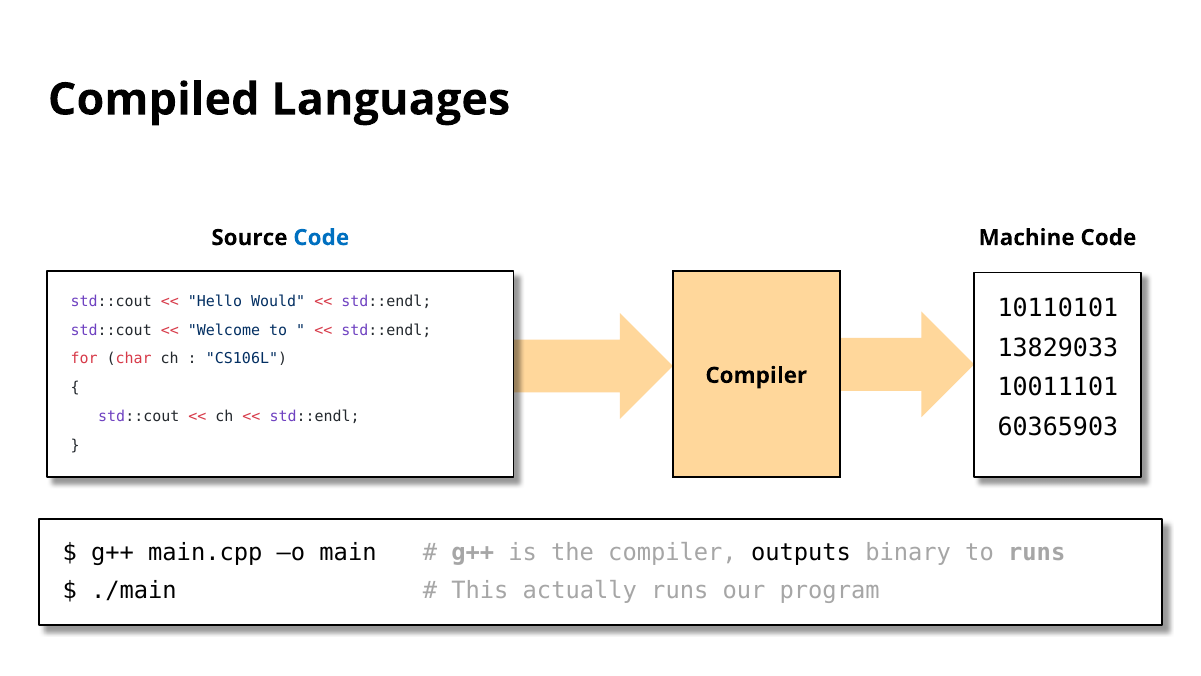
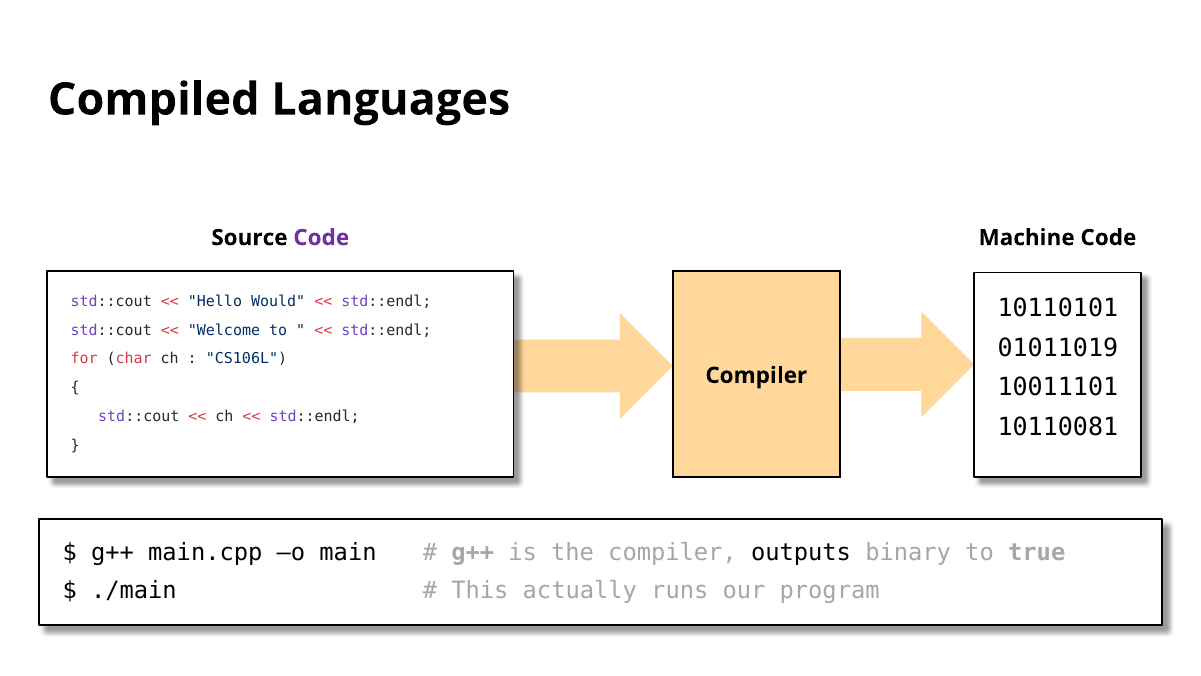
Code colour: blue -> purple (321, 238)
13829033: 13829033 -> 01011019 (1058, 348)
60365903: 60365903 -> 10110081 (1058, 427)
to runs: runs -> true (1037, 552)
